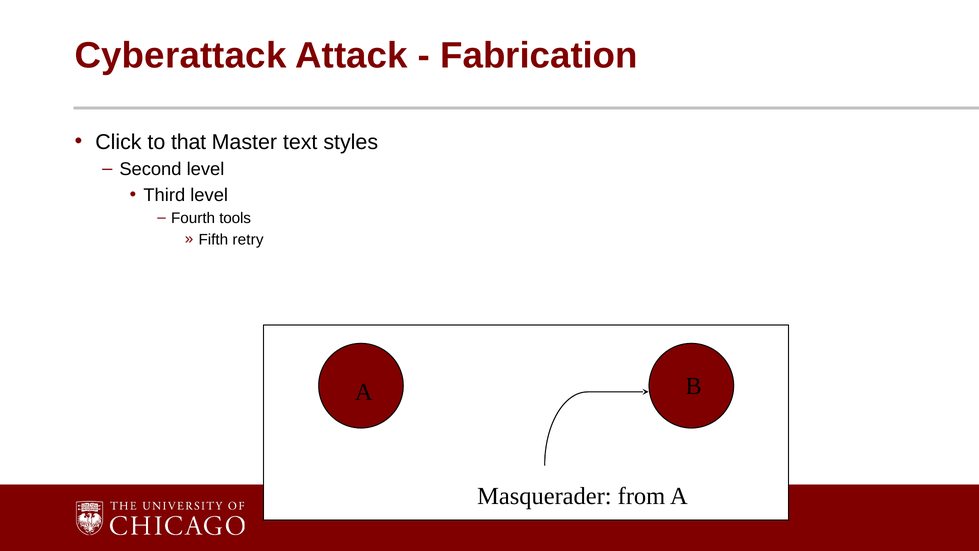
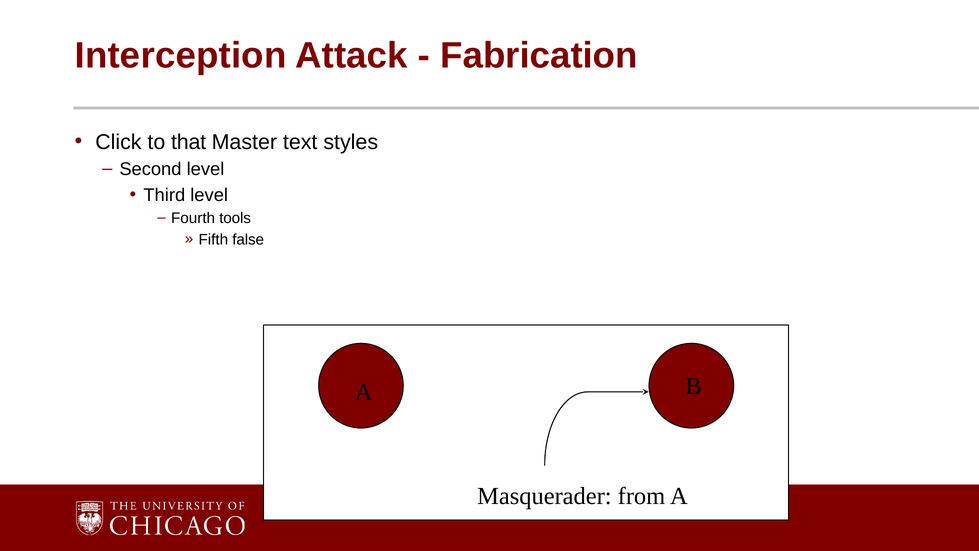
Cyberattack: Cyberattack -> Interception (181, 56)
retry: retry -> false (248, 239)
